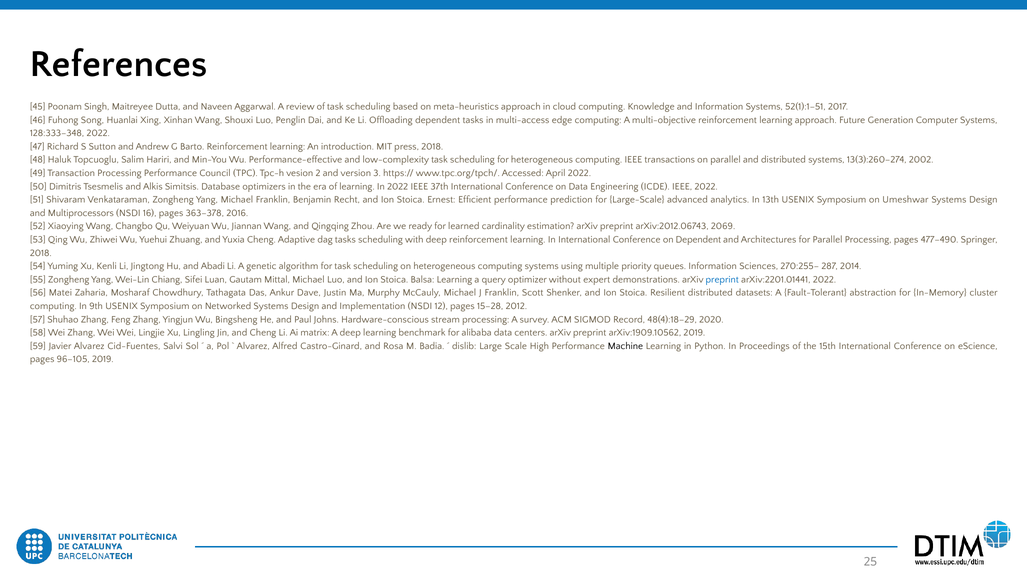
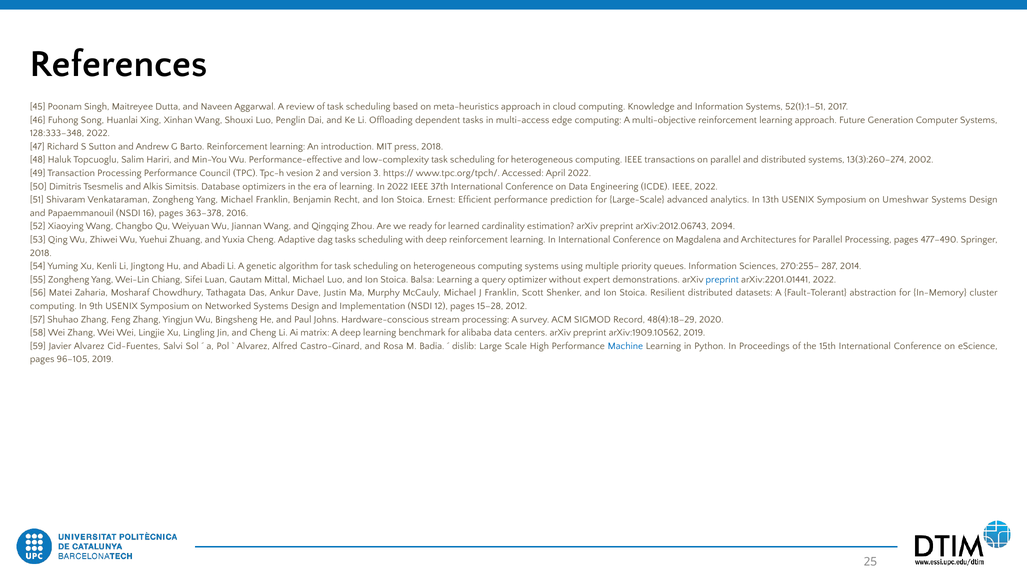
Multiprocessors: Multiprocessors -> Papaemmanouil (81, 213)
2069: 2069 -> 2094 (723, 227)
on Dependent: Dependent -> Magdalena (698, 240)
Machine colour: black -> blue (625, 346)
